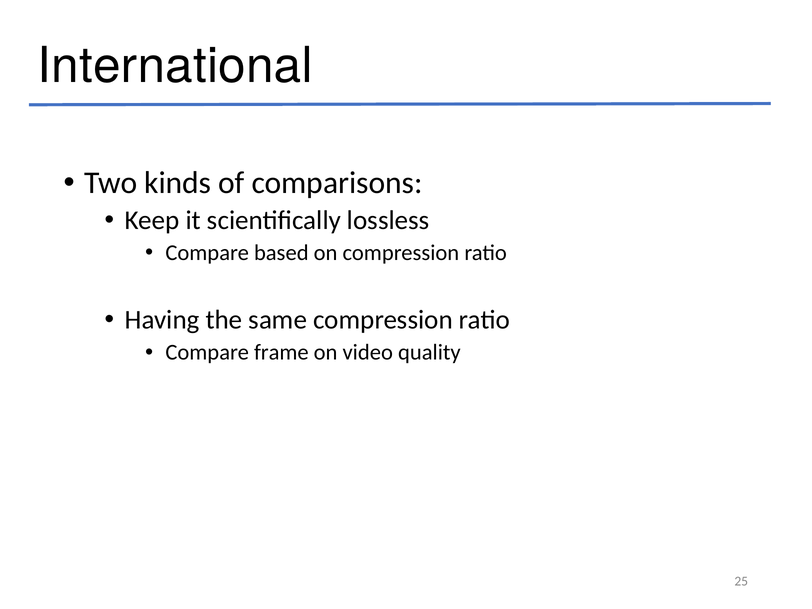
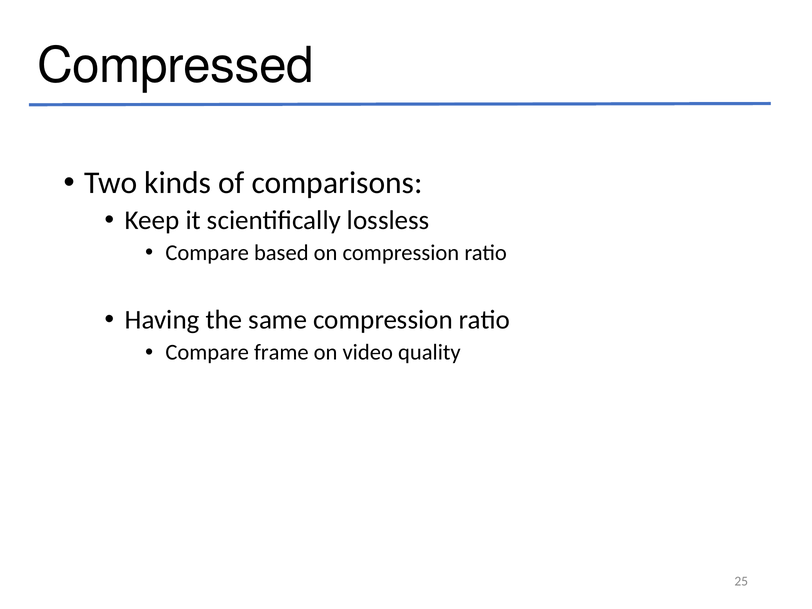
International: International -> Compressed (175, 66)
